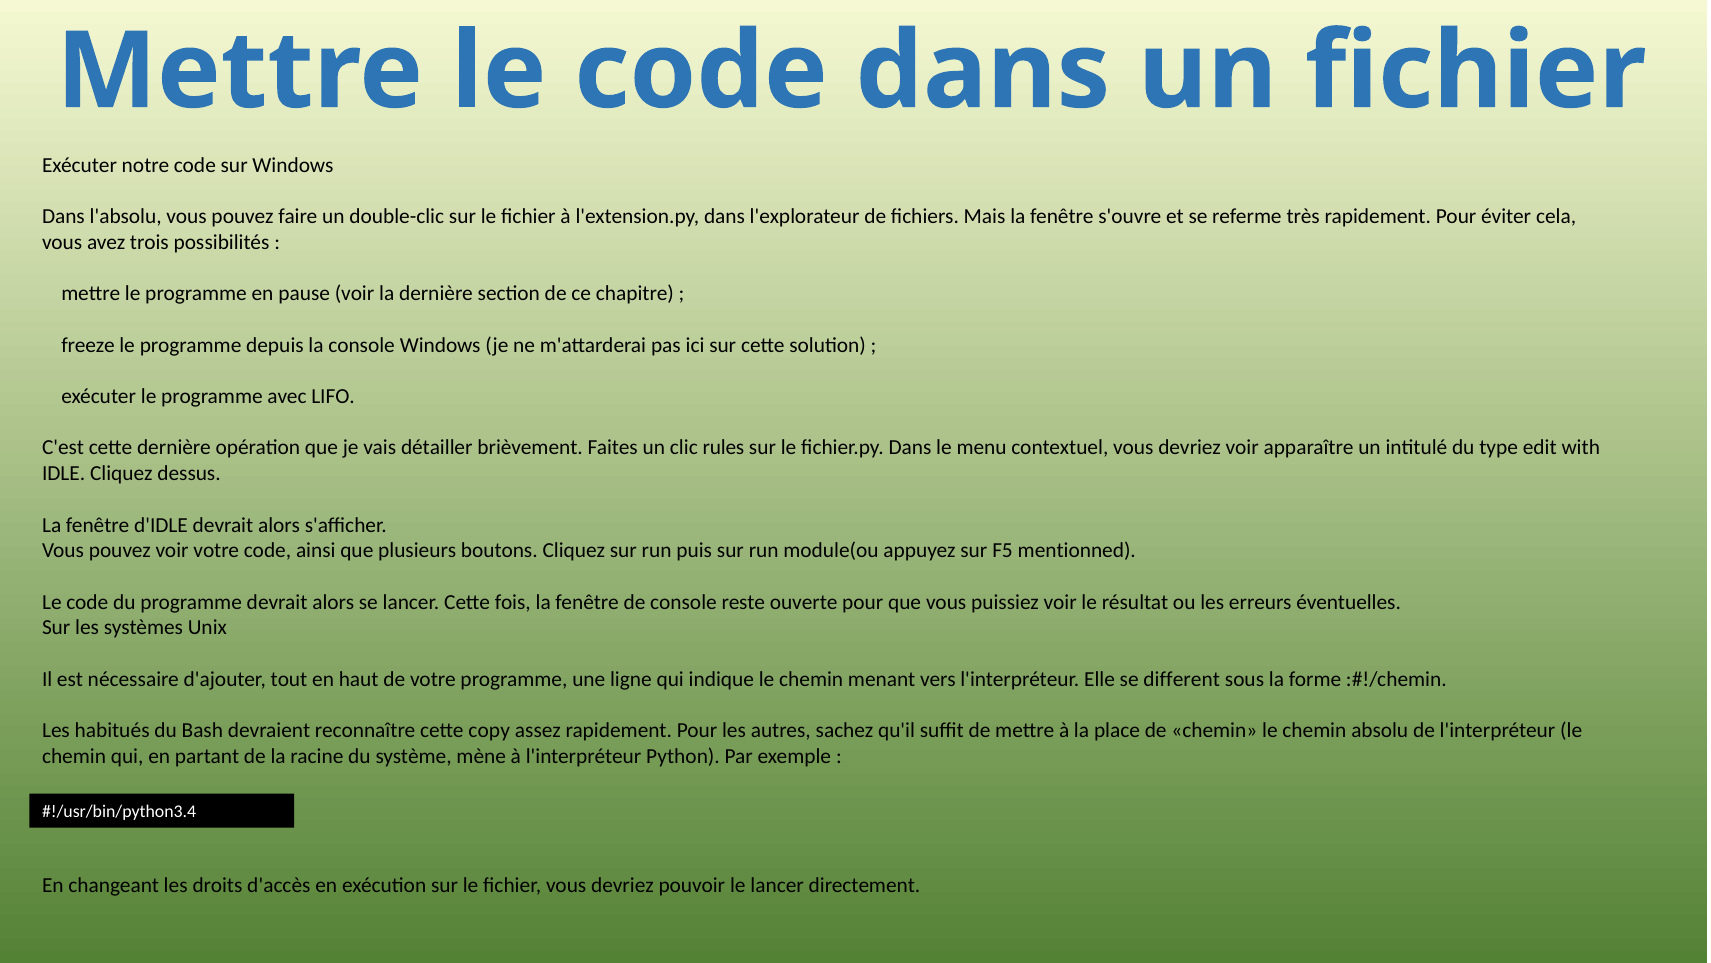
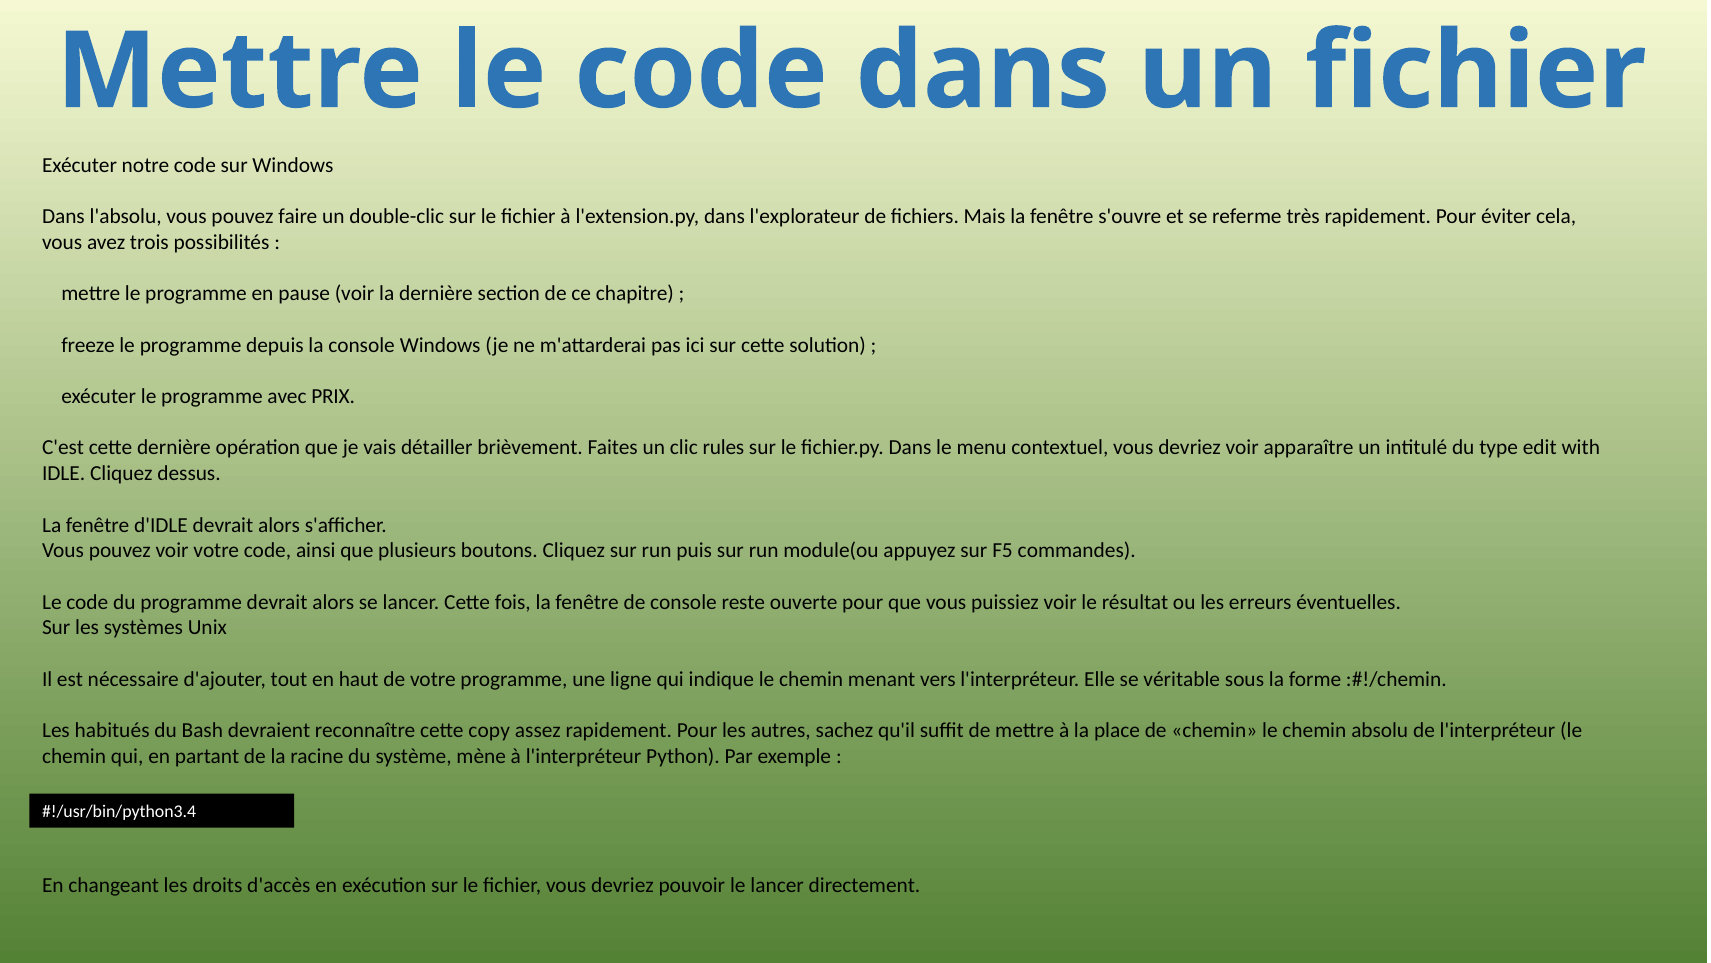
LIFO: LIFO -> PRIX (333, 396)
mentionned: mentionned -> commandes (1077, 550)
different: different -> véritable (1182, 679)
